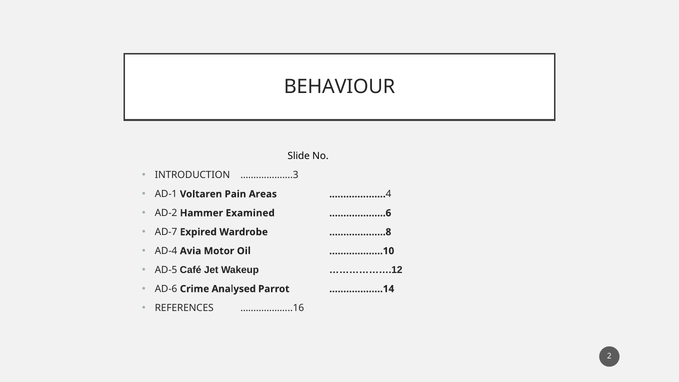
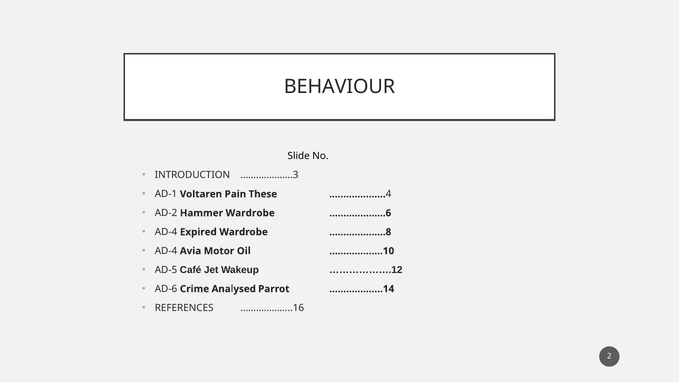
Areas: Areas -> These (263, 194)
Hammer Examined: Examined -> Wardrobe (250, 213)
AD-7: AD-7 -> AD-4 (166, 232)
